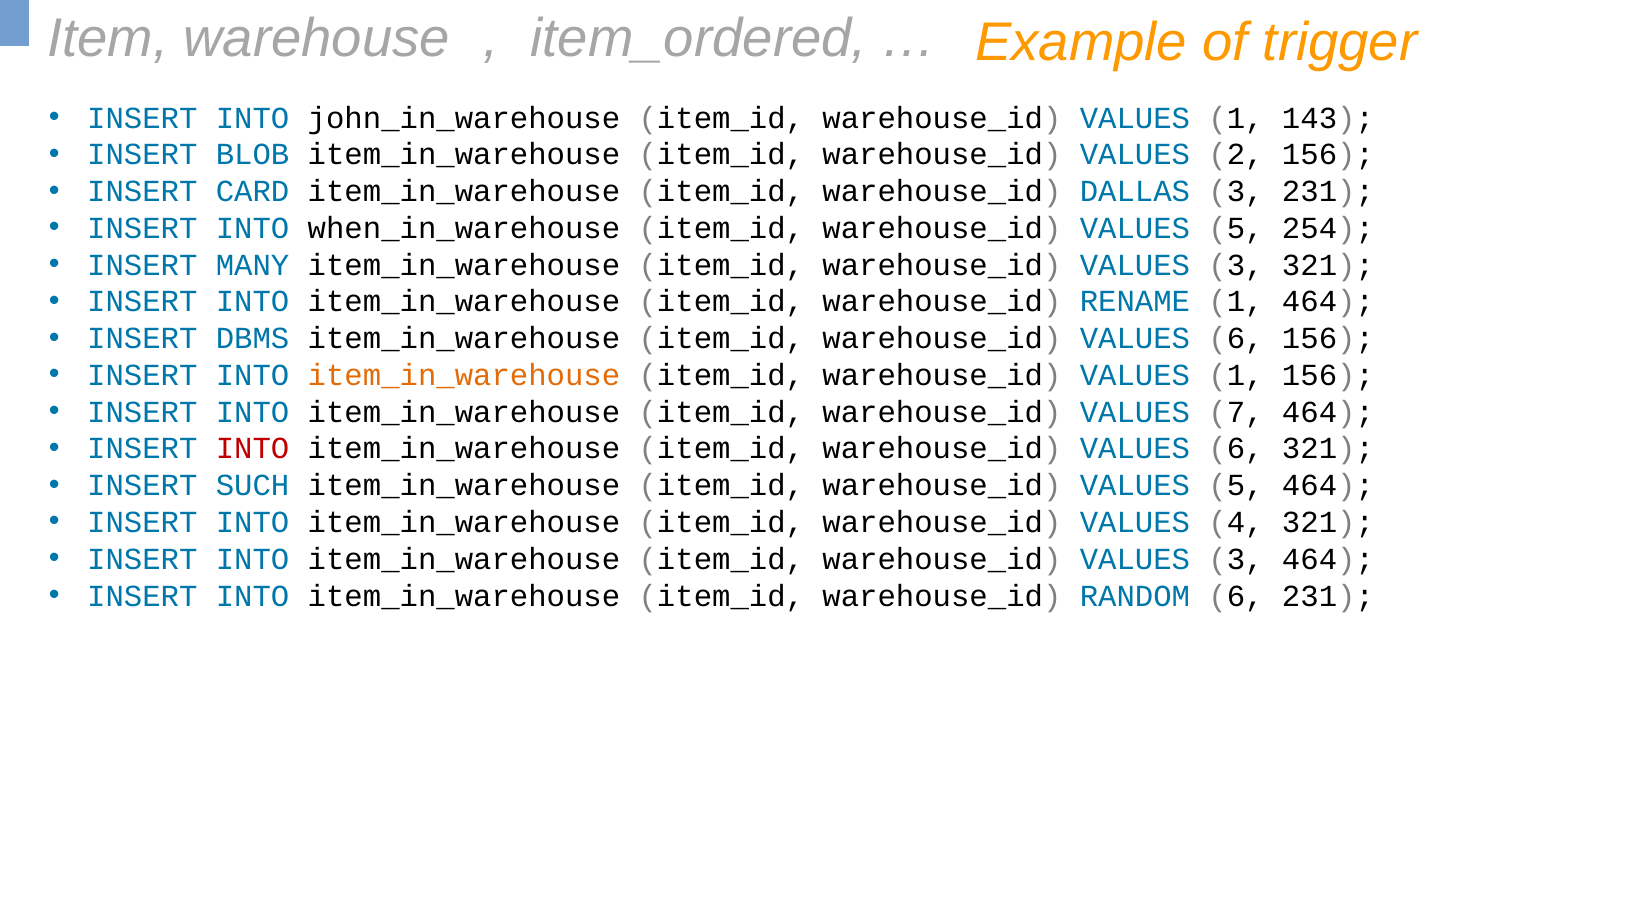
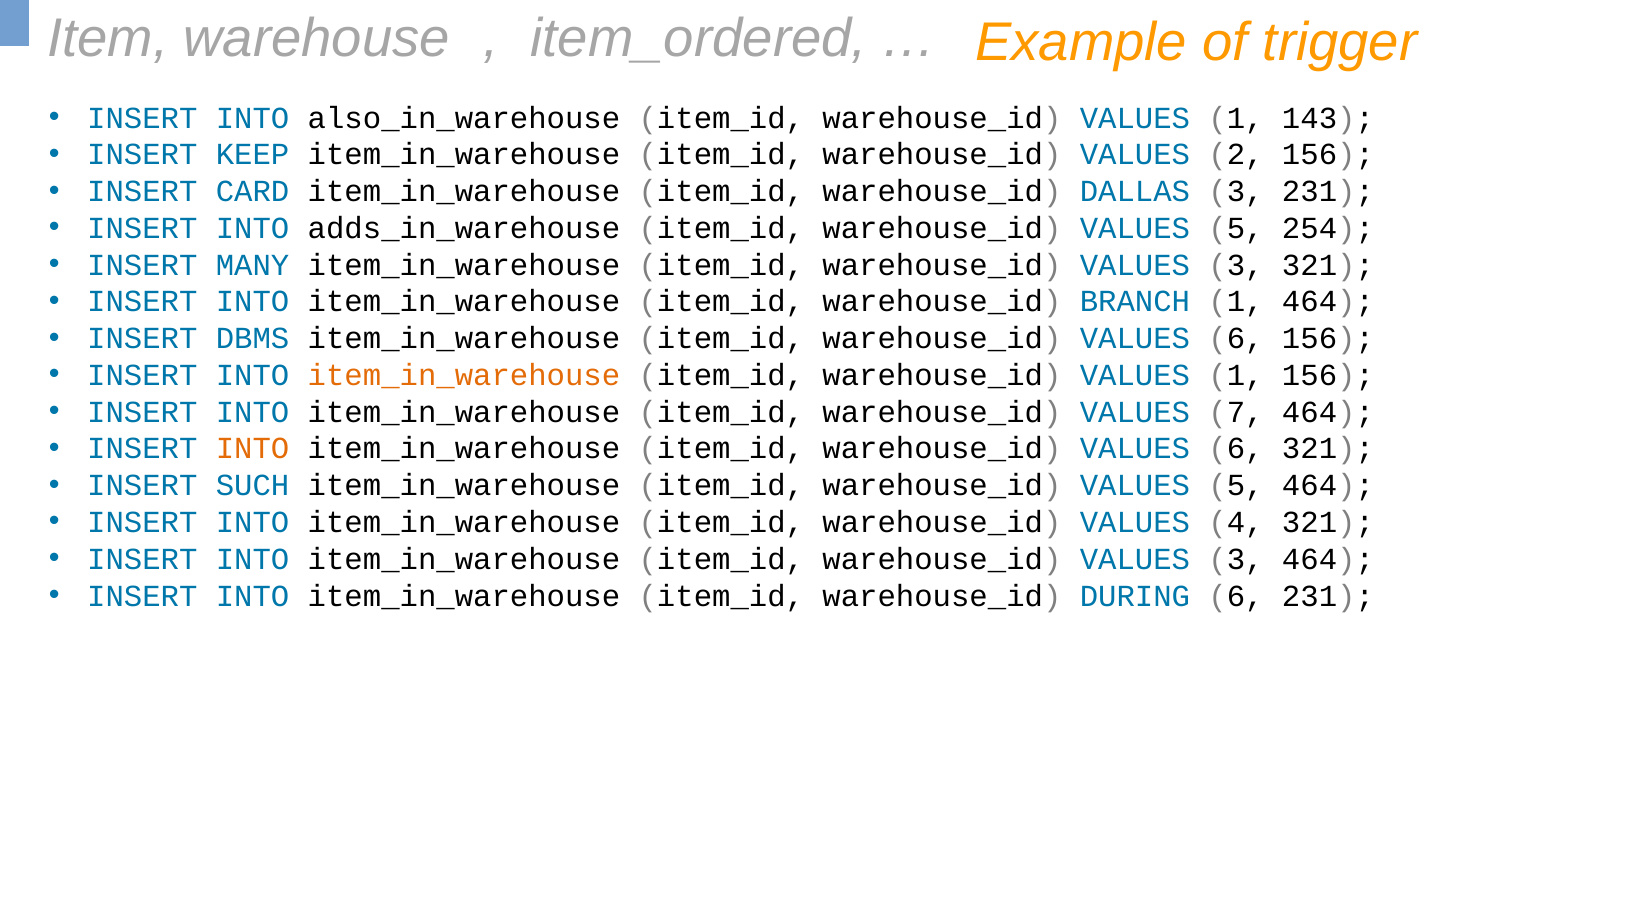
john_in_warehouse: john_in_warehouse -> also_in_warehouse (464, 118)
BLOB: BLOB -> KEEP (253, 155)
when_in_warehouse: when_in_warehouse -> adds_in_warehouse (464, 228)
RENAME: RENAME -> BRANCH (1135, 302)
INTO colour: red -> orange (253, 449)
RANDOM: RANDOM -> DURING (1135, 596)
